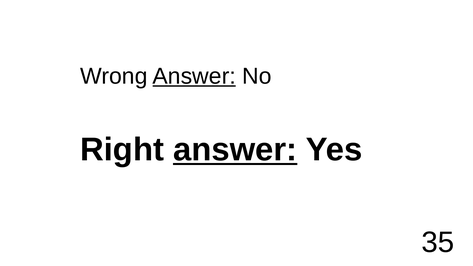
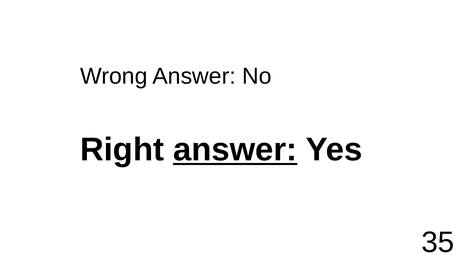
Answer underline: present -> none (194, 76)
